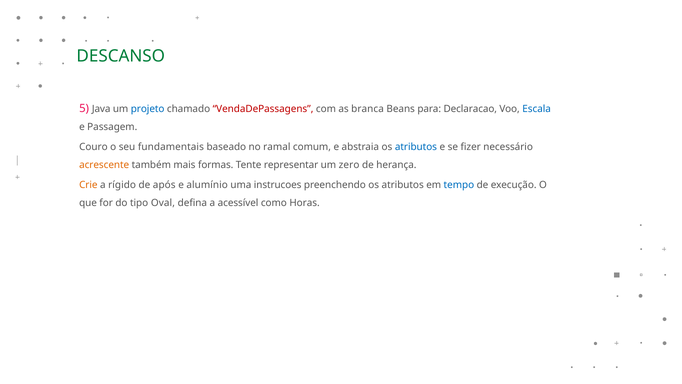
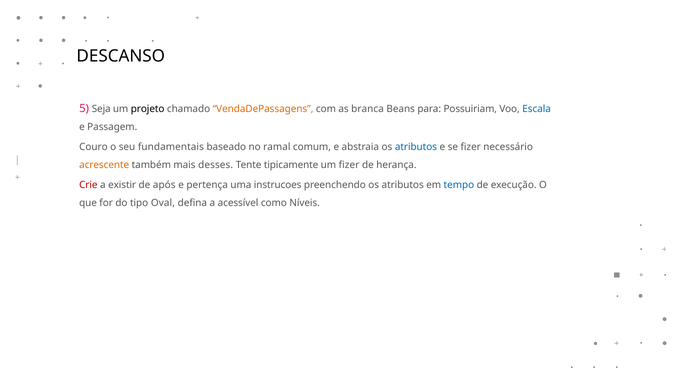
DESCANSO colour: green -> black (121, 56)
Java: Java -> Seja (101, 109)
projeto colour: blue -> black (148, 109)
VendaDePassagens colour: red -> orange (263, 109)
Declaracao: Declaracao -> Possuiriam (470, 109)
formas: formas -> desses (216, 165)
representar: representar -> tipicamente (291, 165)
um zero: zero -> fizer (349, 165)
Crie colour: orange -> red (88, 185)
rígido: rígido -> existir (122, 185)
alumínio: alumínio -> pertença (207, 185)
Horas: Horas -> Níveis (305, 203)
